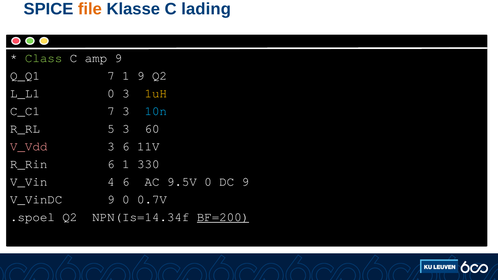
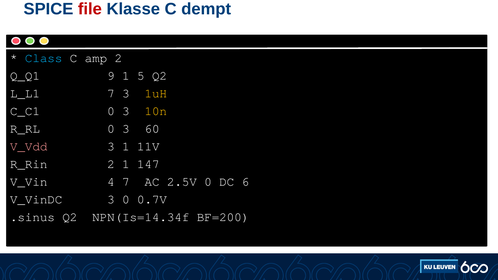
file colour: orange -> red (90, 9)
lading: lading -> dempt (206, 9)
Class colour: light green -> light blue (44, 58)
amp 9: 9 -> 2 (118, 58)
Q_Q1 7: 7 -> 9 (111, 76)
1 9: 9 -> 5 (141, 76)
L_L1 0: 0 -> 7 (111, 93)
C_C1 7: 7 -> 0 (111, 111)
10n colour: light blue -> yellow (156, 111)
R_RL 5: 5 -> 0 (111, 129)
3 6: 6 -> 1 (126, 146)
R_Rin 6: 6 -> 2 (111, 164)
330: 330 -> 147 (148, 164)
4 6: 6 -> 7 (126, 182)
9.5V: 9.5V -> 2.5V (182, 182)
DC 9: 9 -> 6 (245, 182)
V_VinDC 9: 9 -> 3 (111, 199)
.spoel: .spoel -> .sinus (32, 217)
BF=200 underline: present -> none (223, 217)
